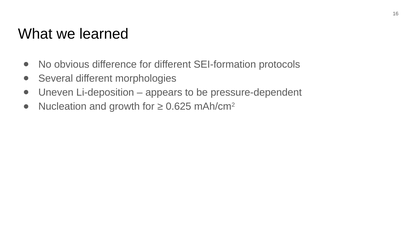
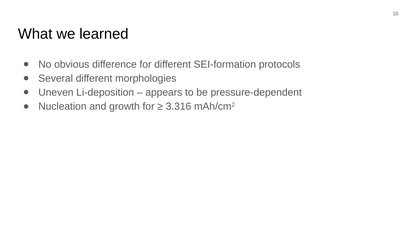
0.625: 0.625 -> 3.316 (178, 106)
